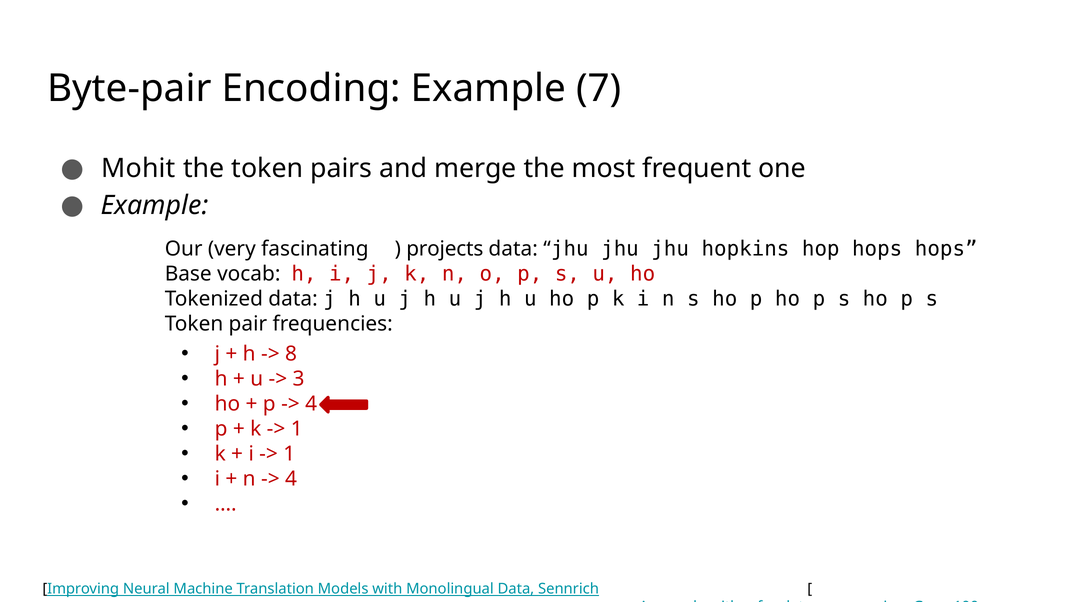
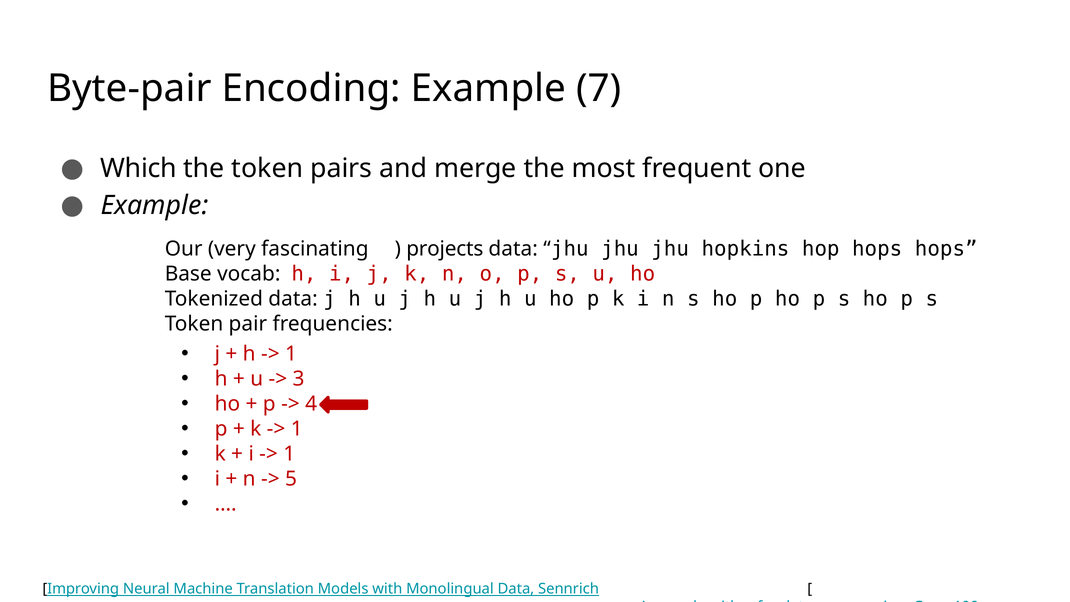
Mohit: Mohit -> Which (139, 168)
8: 8 -> 1 (291, 354)
4: 4 -> 5 (291, 479)
